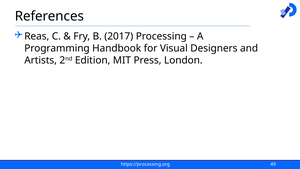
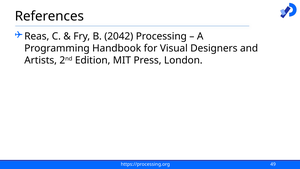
2017: 2017 -> 2042 (119, 36)
